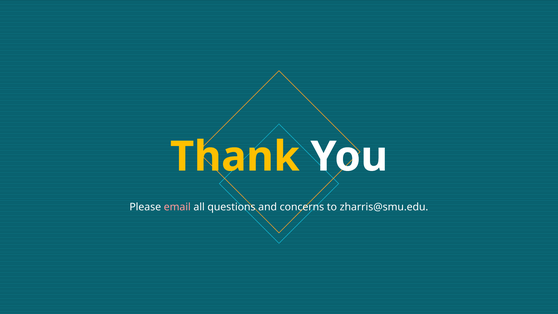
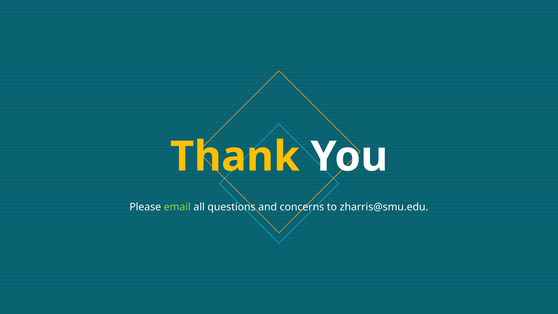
email colour: pink -> light green (177, 207)
